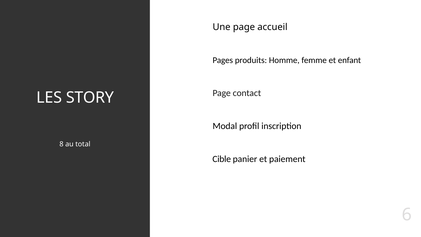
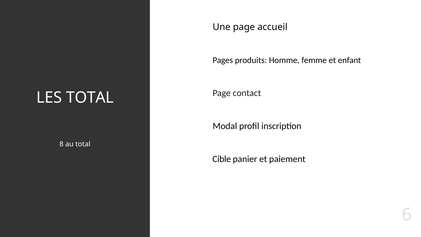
LES STORY: STORY -> TOTAL (90, 97)
